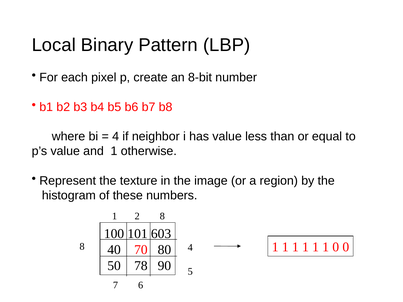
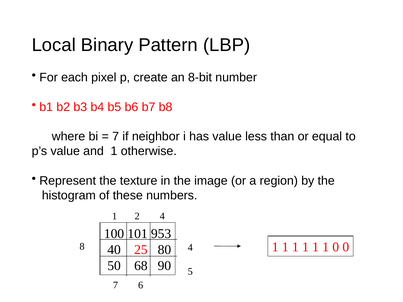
4: 4 -> 7 (116, 137)
2 8: 8 -> 4 (162, 217)
603: 603 -> 953 (161, 234)
70: 70 -> 25 (141, 250)
78: 78 -> 68 (141, 266)
